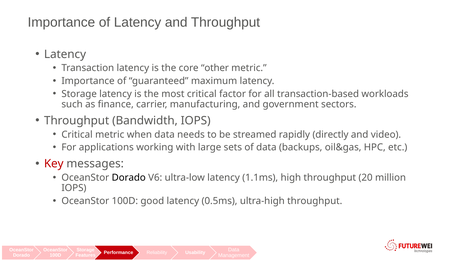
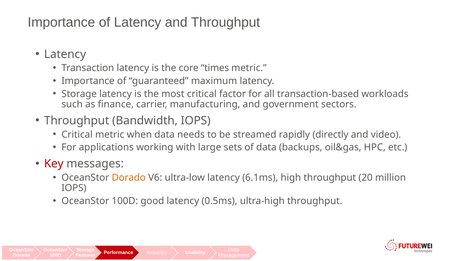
other: other -> times (215, 68)
Dorado colour: black -> orange (129, 178)
1.1ms: 1.1ms -> 6.1ms (260, 178)
